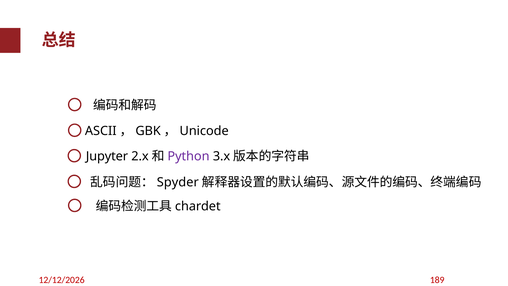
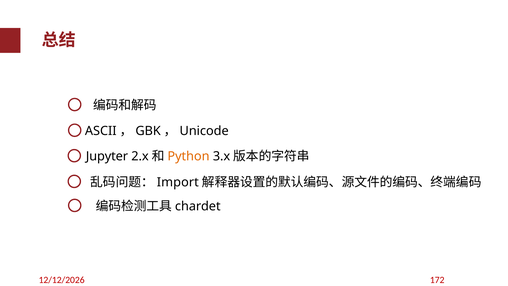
Python colour: purple -> orange (188, 156)
Spyder: Spyder -> Import (178, 182)
189: 189 -> 172 (437, 280)
